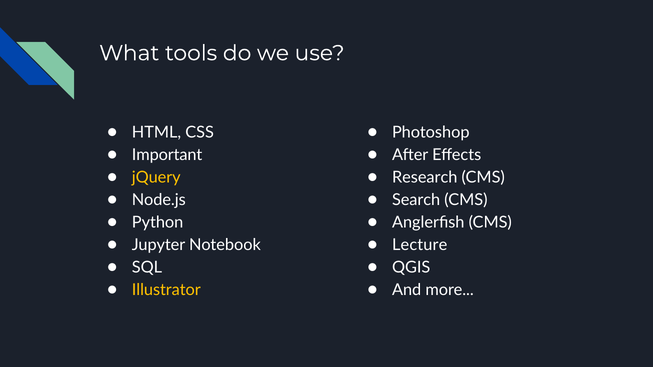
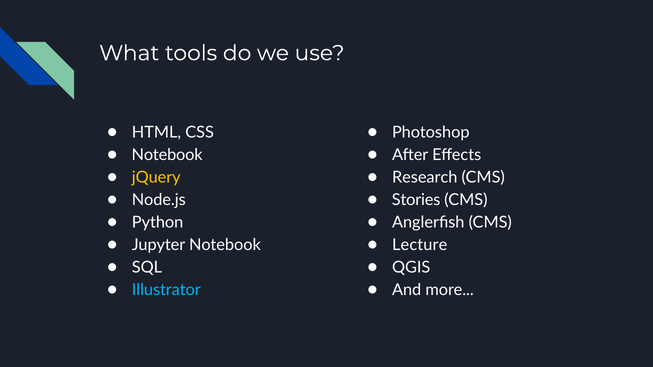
Important: Important -> Notebook (167, 155)
Search: Search -> Stories (416, 200)
Illustrator colour: yellow -> light blue (166, 290)
